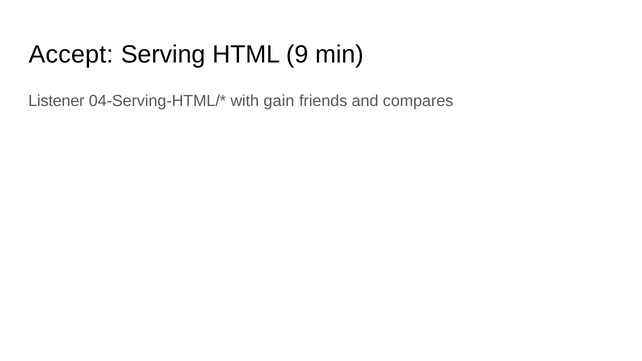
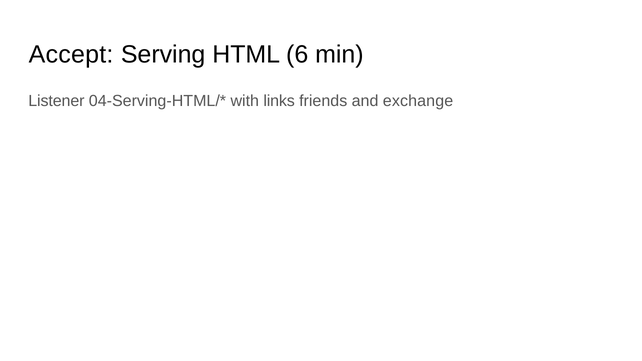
9: 9 -> 6 (297, 54)
gain: gain -> links (279, 101)
compares: compares -> exchange (418, 101)
